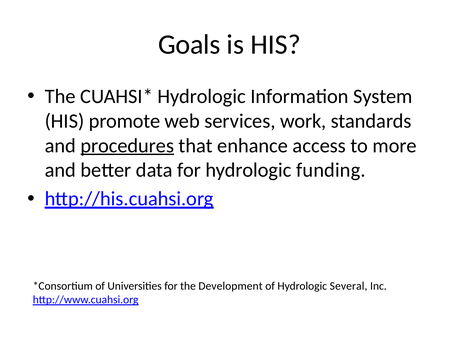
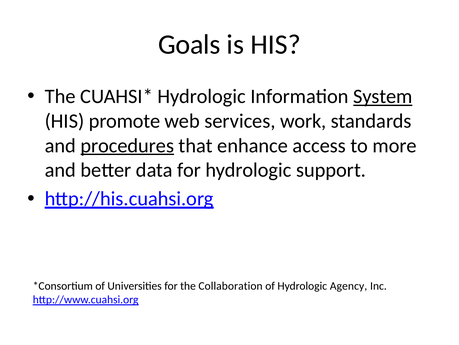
System underline: none -> present (383, 96)
funding: funding -> support (331, 170)
Development: Development -> Collaboration (231, 285)
Several: Several -> Agency (349, 285)
